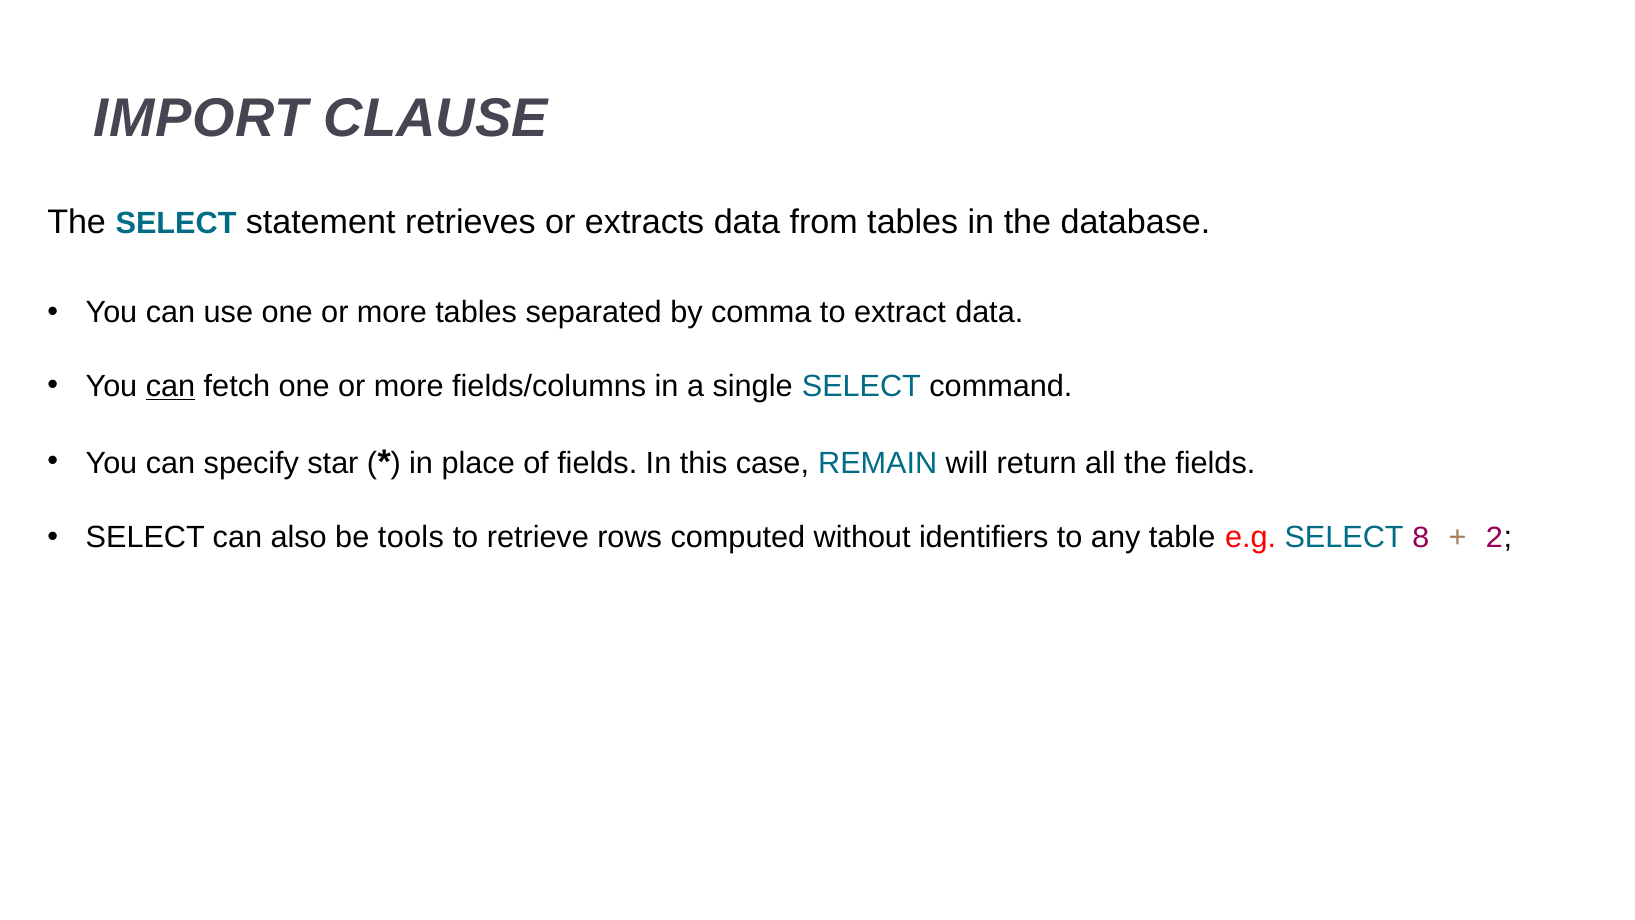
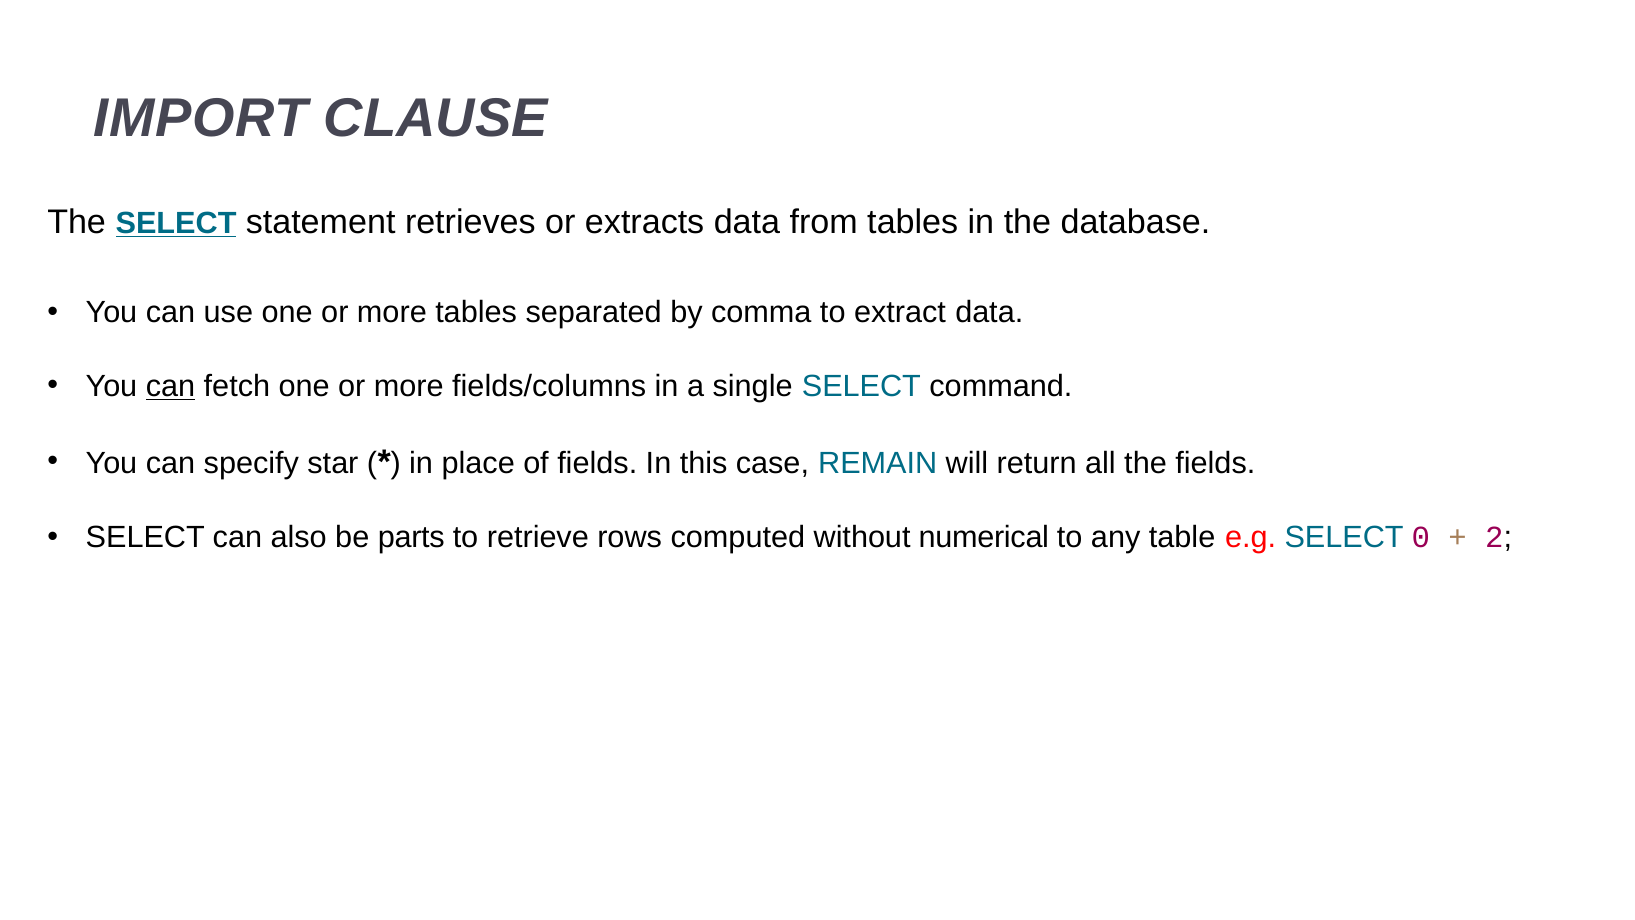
SELECT underline: none -> present (176, 223)
tools: tools -> parts (411, 537)
identifiers: identifiers -> numerical (984, 537)
8: 8 -> 0 (1421, 537)
